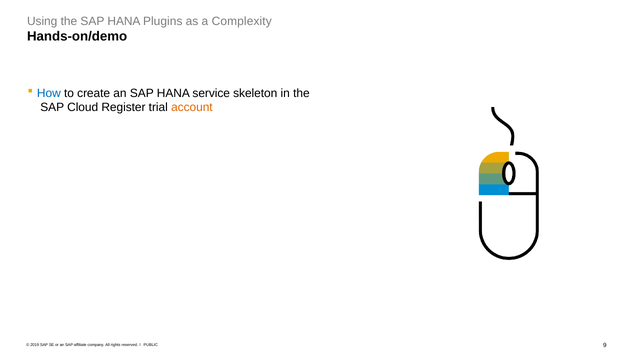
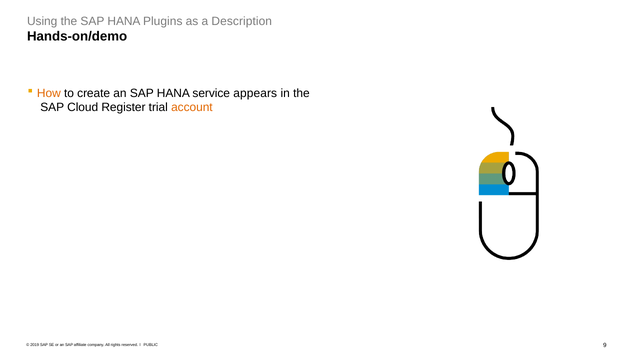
Complexity: Complexity -> Description (242, 21)
How colour: blue -> orange (49, 93)
skeleton: skeleton -> appears (255, 93)
